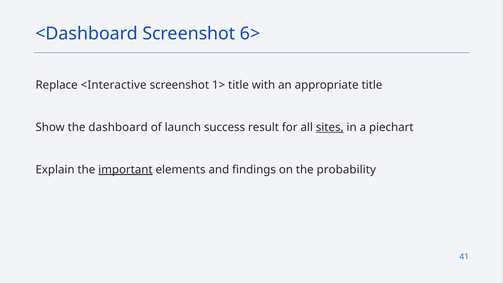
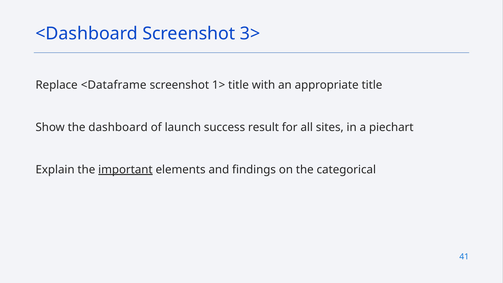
6>: 6> -> 3> (250, 34)
<Interactive: <Interactive -> <Dataframe (114, 85)
sites underline: present -> none (330, 127)
probability: probability -> categorical (346, 170)
